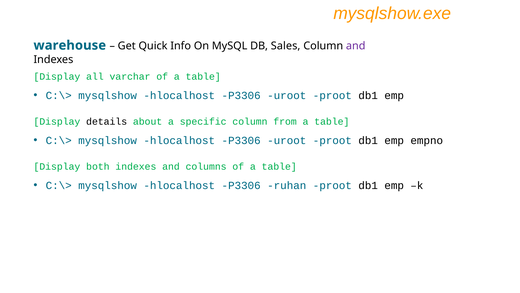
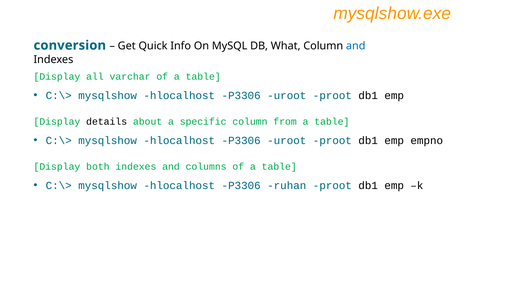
warehouse: warehouse -> conversion (70, 45)
Sales: Sales -> What (286, 46)
and colour: purple -> blue (356, 46)
